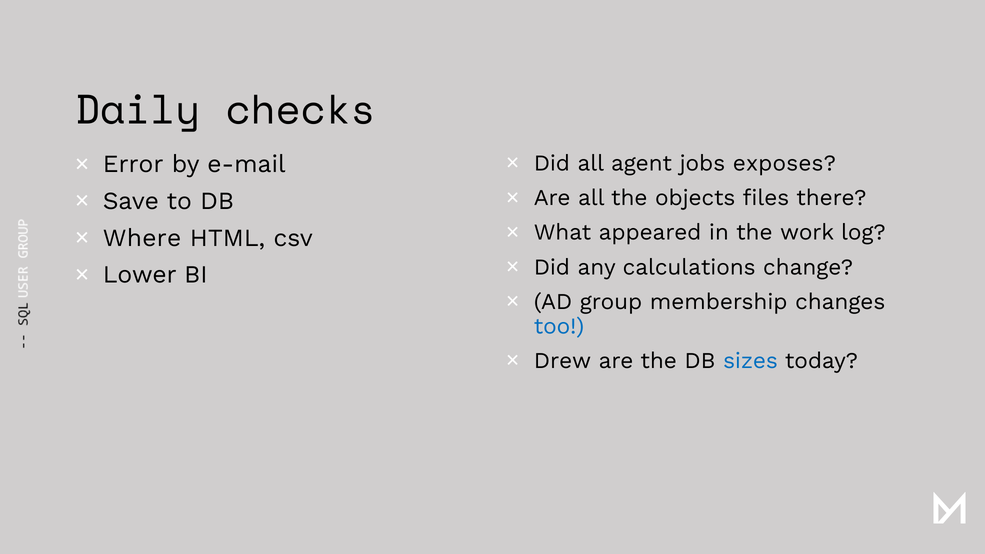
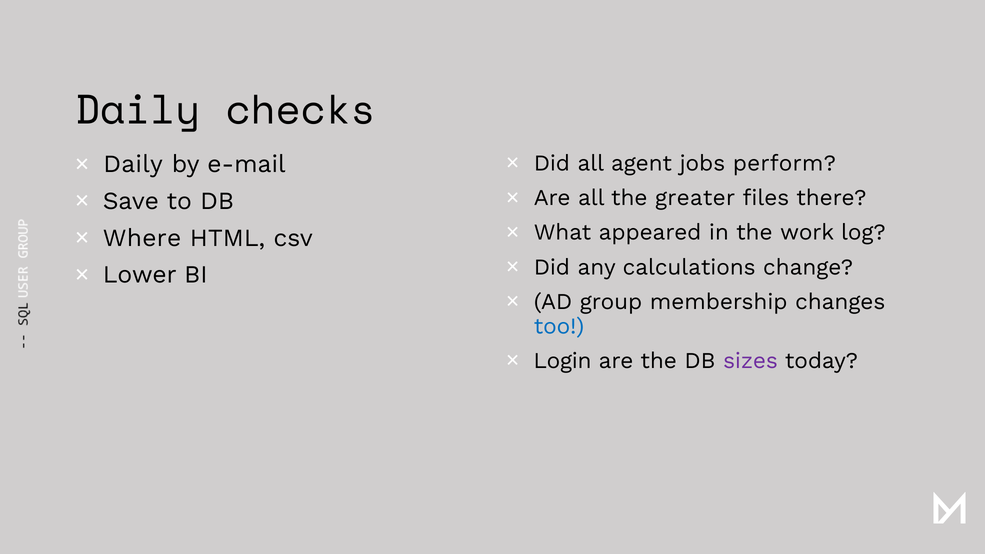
exposes: exposes -> perform (784, 163)
Error: Error -> Daily (133, 164)
objects: objects -> greater (695, 198)
Drew: Drew -> Login (563, 361)
sizes colour: blue -> purple (750, 361)
